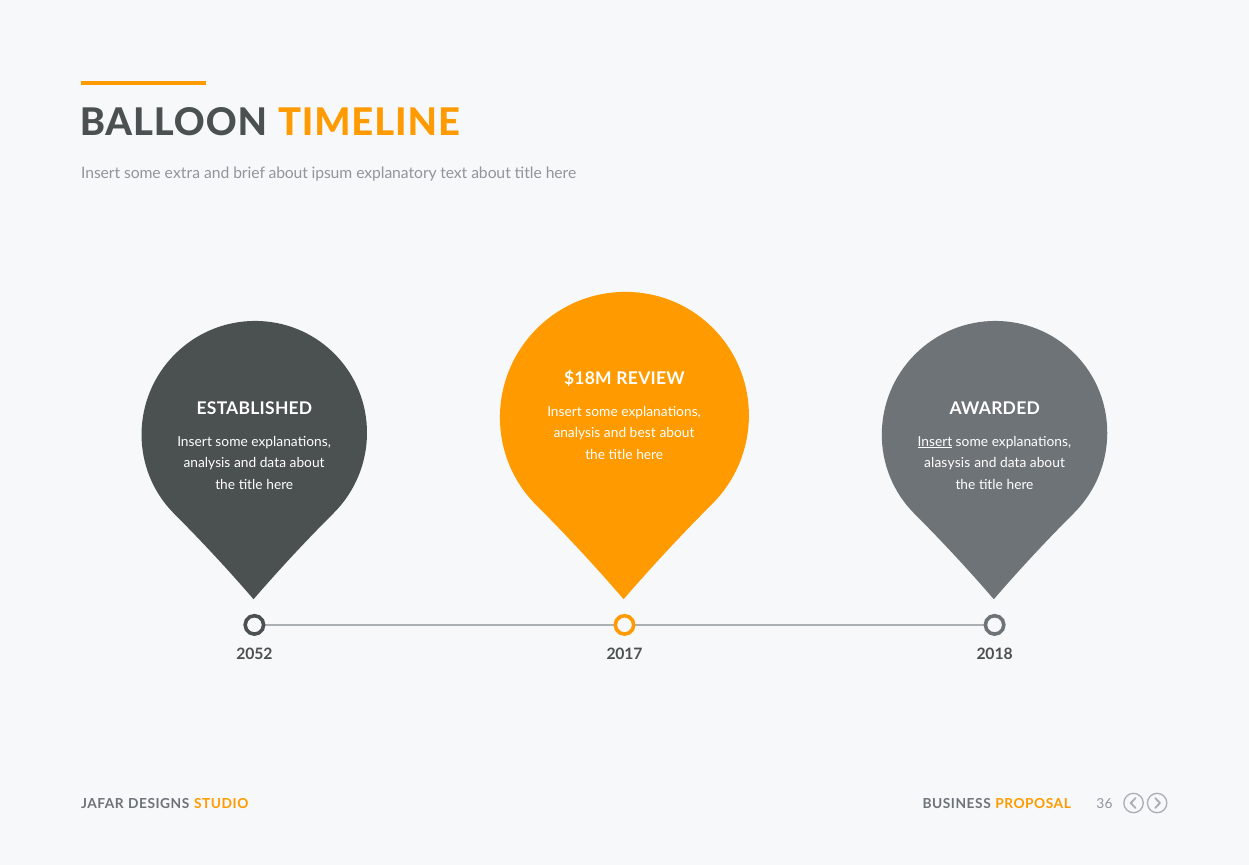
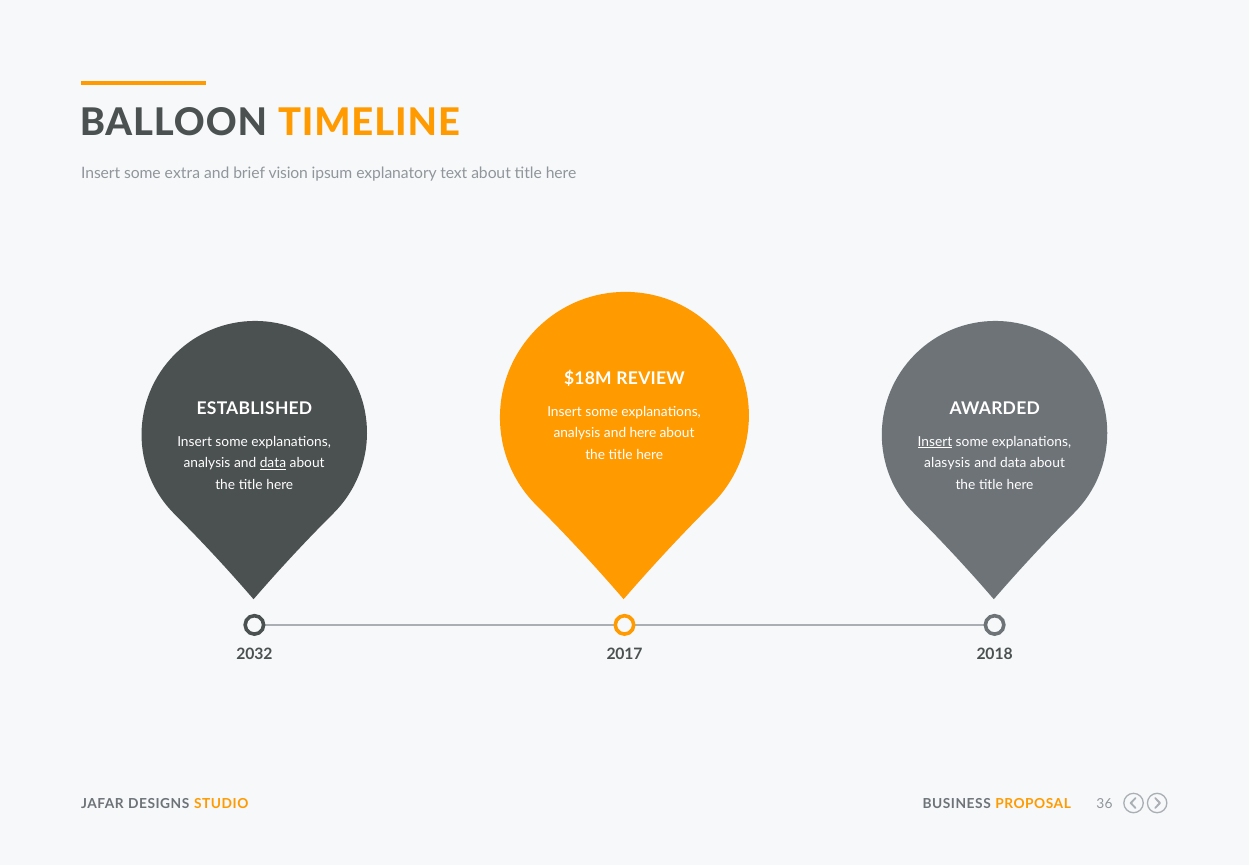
brief about: about -> vision (288, 174)
and best: best -> here (643, 433)
data underline: none -> present (273, 463)
2052: 2052 -> 2032 (255, 654)
